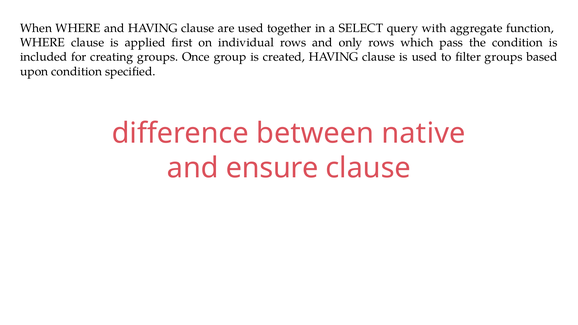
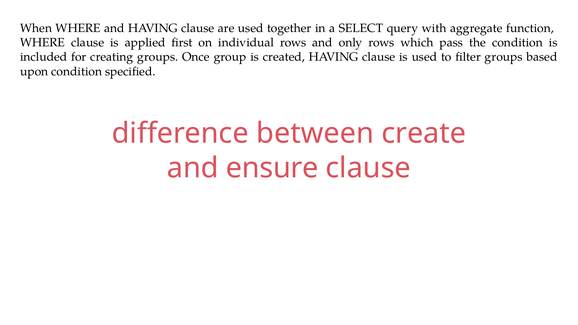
native: native -> create (424, 133)
